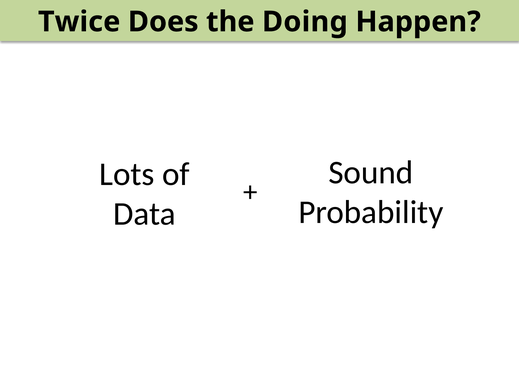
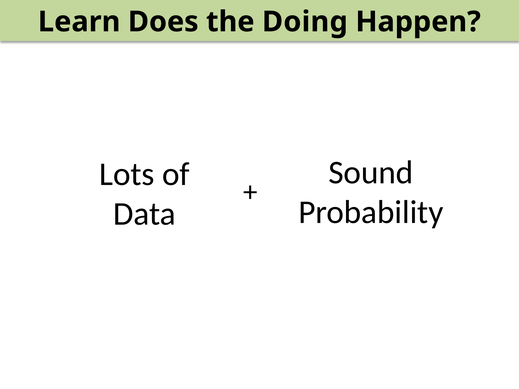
Twice: Twice -> Learn (79, 22)
